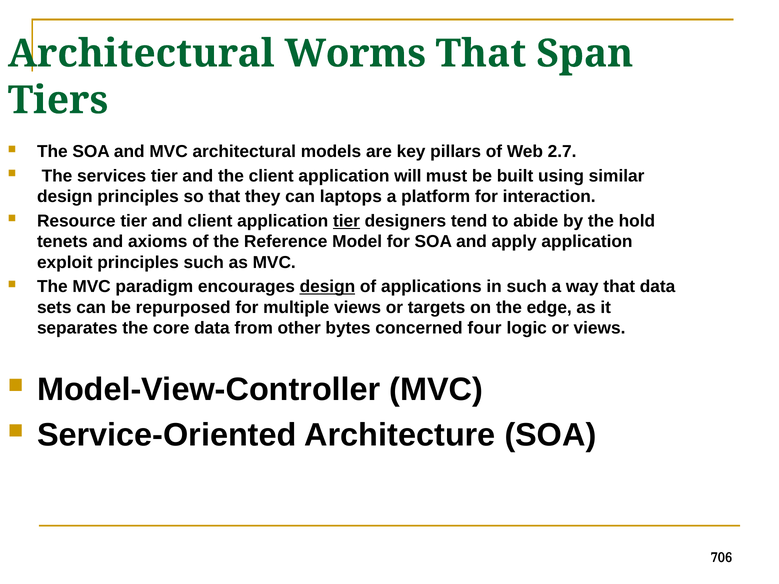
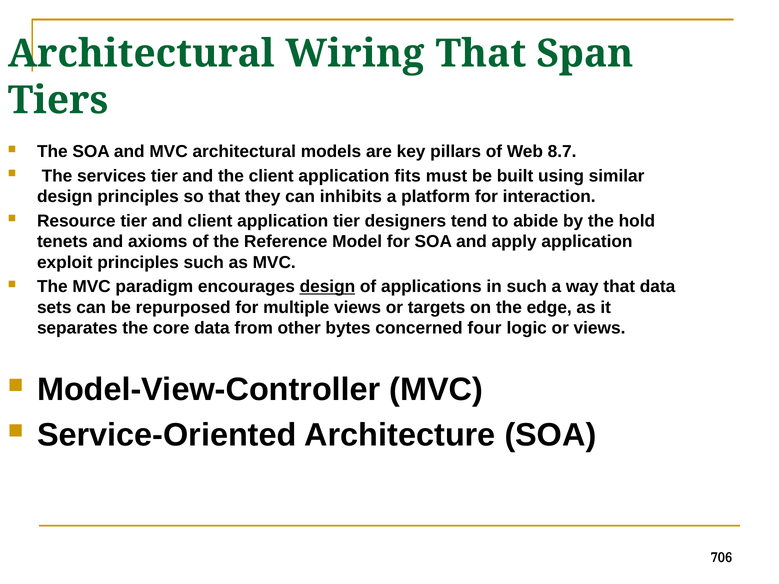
Worms: Worms -> Wiring (355, 54)
2.7: 2.7 -> 8.7 (562, 152)
will: will -> fits (408, 176)
laptops: laptops -> inhibits (351, 197)
tier underline: present -> none (346, 221)
